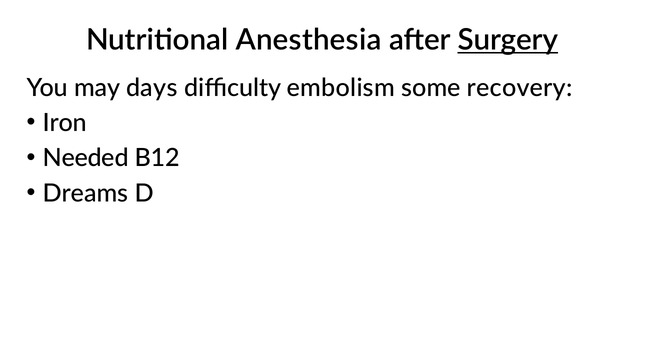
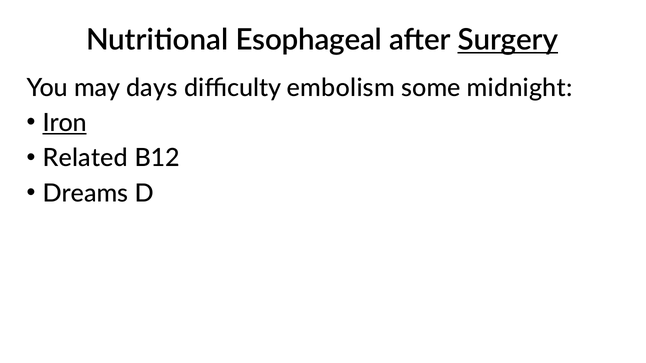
Anesthesia: Anesthesia -> Esophageal (309, 40)
recovery: recovery -> midnight (520, 88)
Iron underline: none -> present (65, 123)
Needed: Needed -> Related (85, 158)
